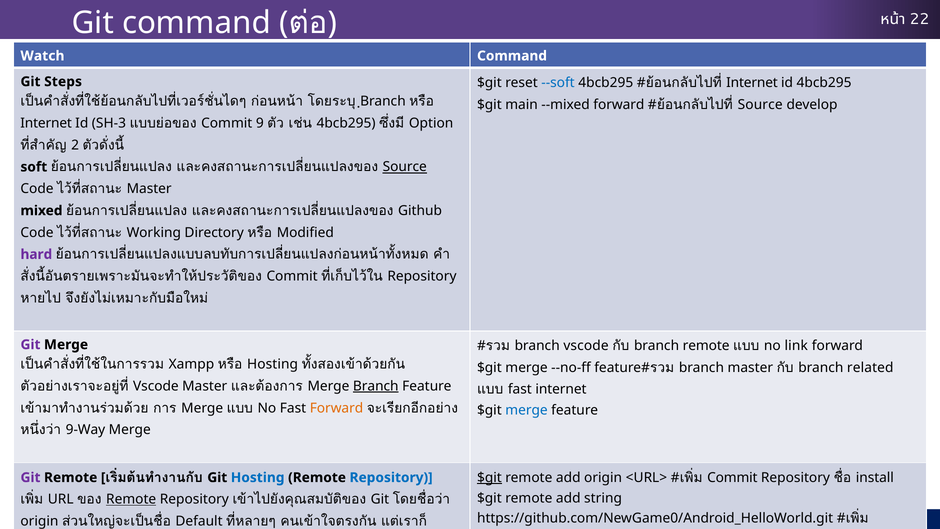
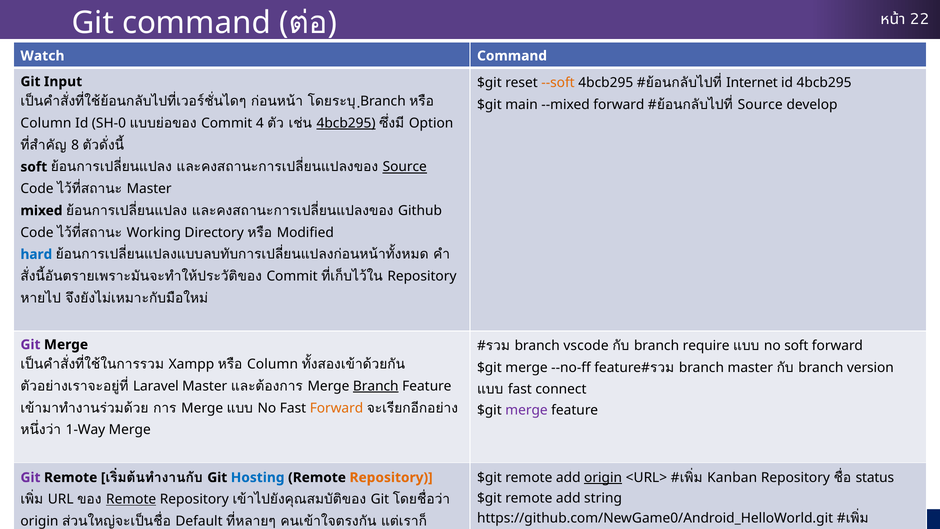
--soft colour: blue -> orange (558, 83)
Steps: Steps -> Input (63, 82)
Internet: Internet -> Column (46, 123)
SH-3: SH-3 -> SH-0 (109, 123)
9: 9 -> 4 (260, 123)
4bcb295 underline: none -> present (346, 123)
2: 2 -> 8 (75, 145)
hard colour: purple -> blue (36, 254)
branch remote: remote -> require (706, 346)
no link: link -> soft (796, 346)
Hosting: Hosting -> Column (273, 364)
related: related -> version (870, 367)
Vscode: Vscode -> Laravel (156, 386)
fast internet: internet -> connect (561, 389)
merge colour: blue -> purple (527, 410)
9-Way: 9-Way -> 1-Way (85, 430)
$git underline: present -> none (489, 477)
origin underline: none -> present (603, 477)
Commit: Commit -> Kanban (732, 477)
install: install -> status (875, 477)
Repository colour: blue -> orange (391, 477)
